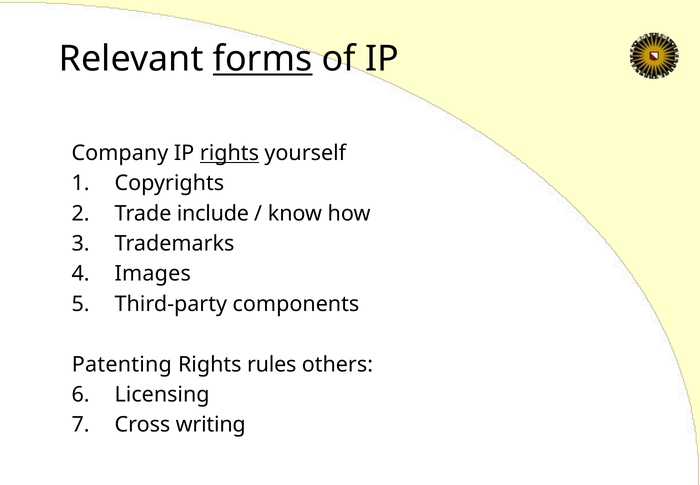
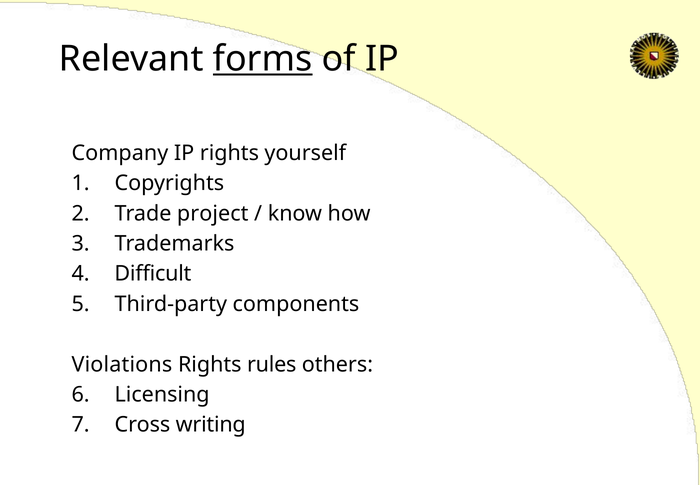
rights underline: present -> none (229, 153)
include: include -> project (213, 213)
Images: Images -> Difficult (153, 274)
Patenting: Patenting -> Violations (122, 364)
